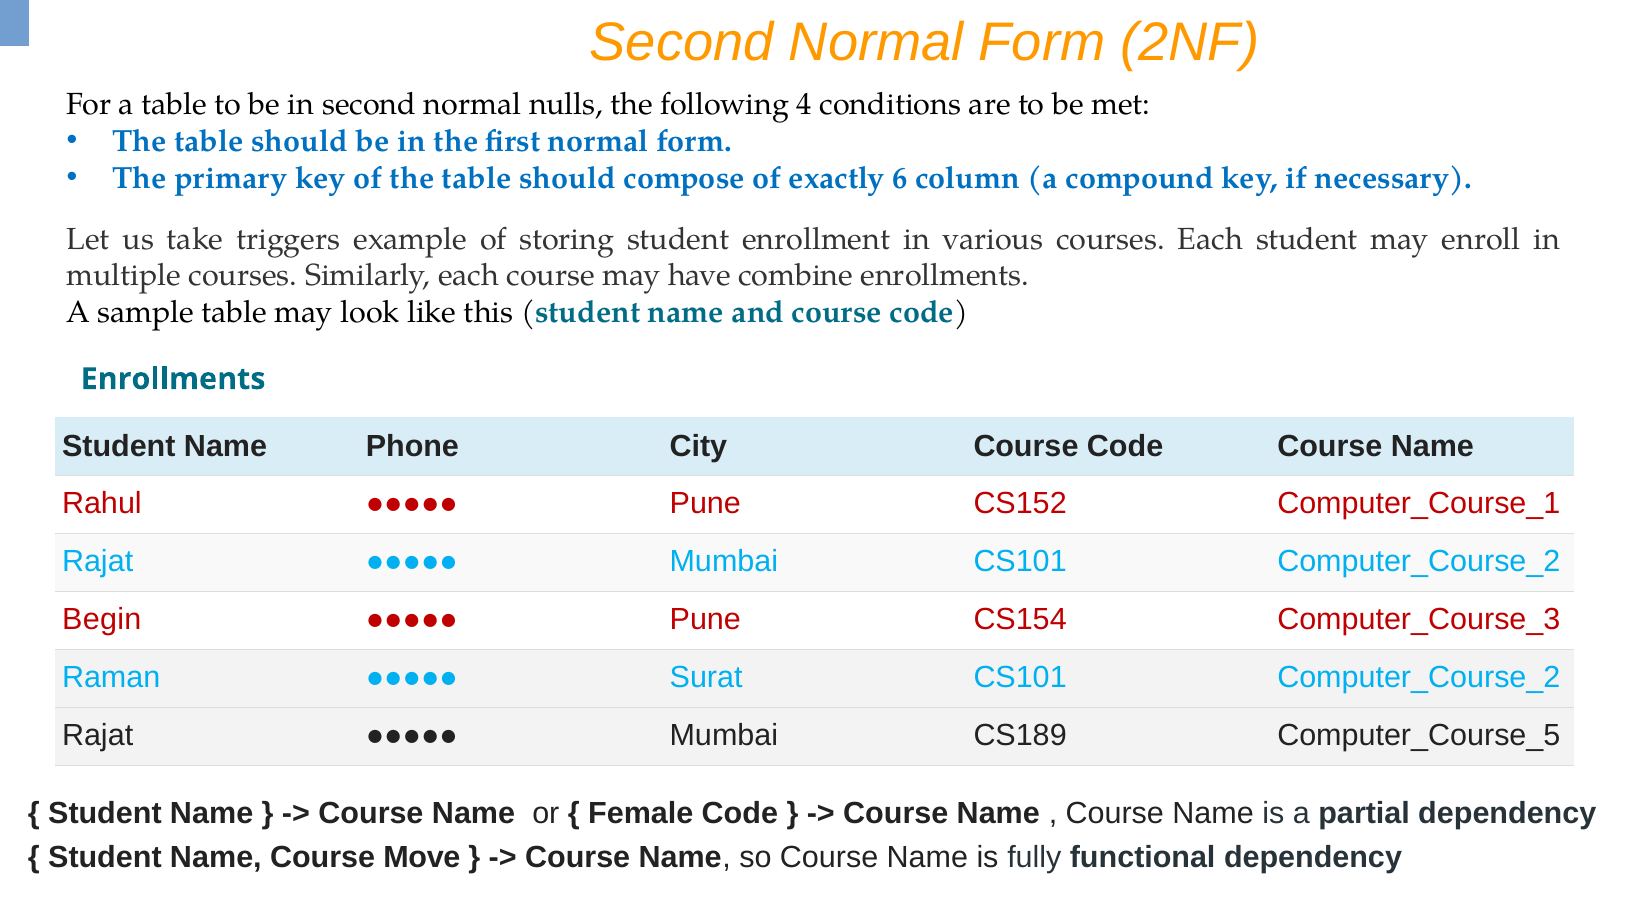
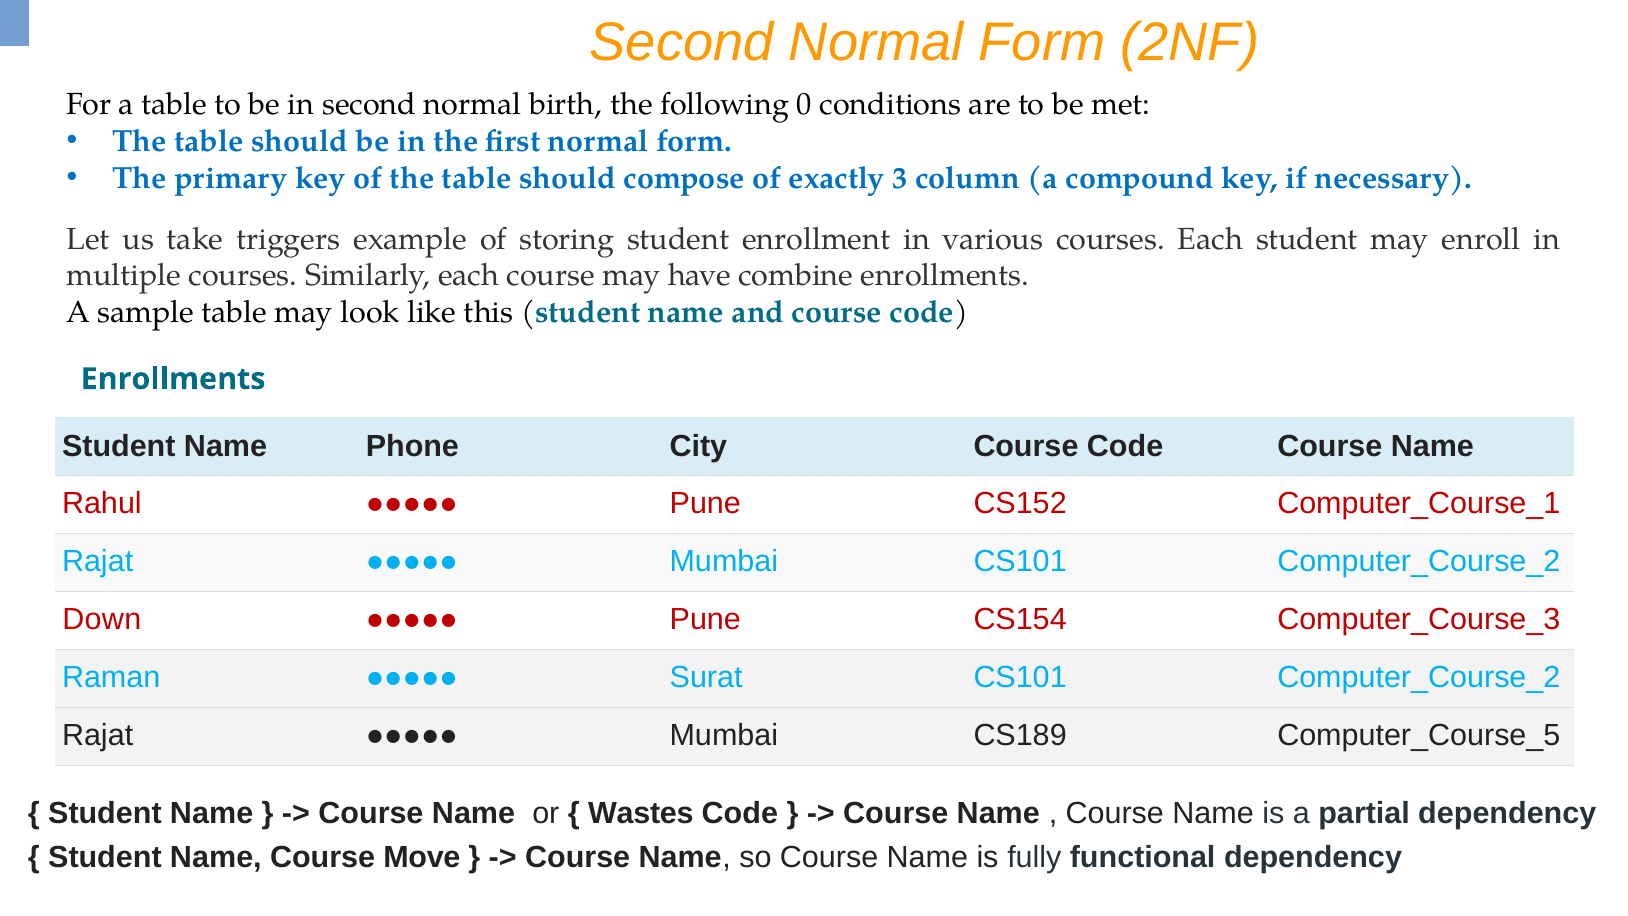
nulls: nulls -> birth (566, 105)
4: 4 -> 0 (805, 105)
6: 6 -> 3 (900, 178)
Begin: Begin -> Down (102, 619)
Female: Female -> Wastes (641, 813)
